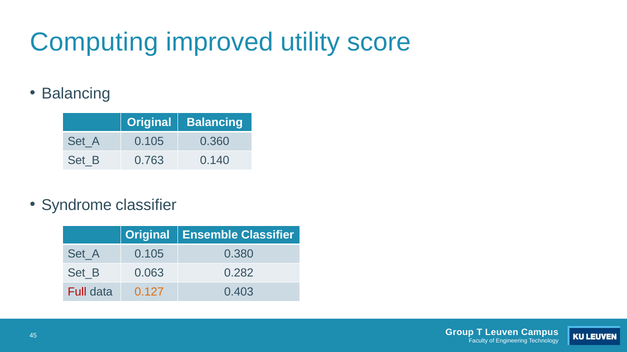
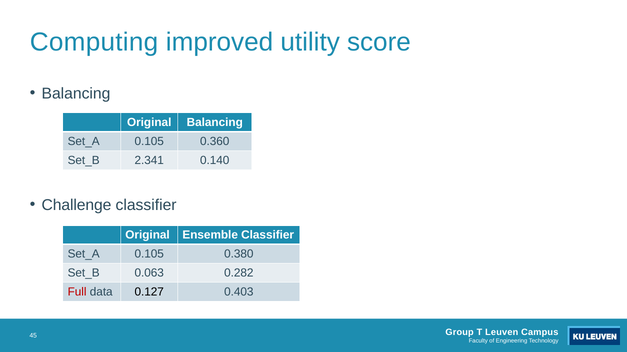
0.763: 0.763 -> 2.341 (149, 161)
Syndrome: Syndrome -> Challenge (77, 206)
0.127 colour: orange -> black (149, 293)
